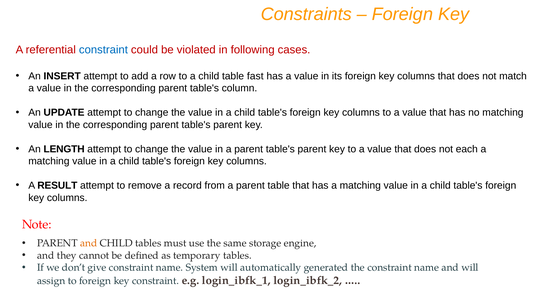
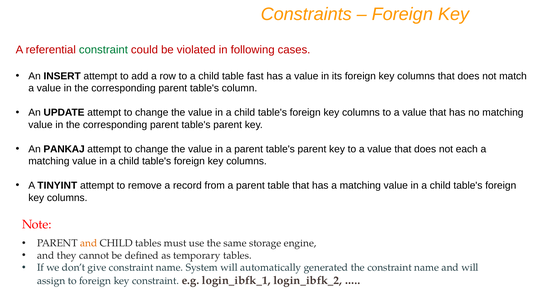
constraint colour: blue -> green (103, 50)
LENGTH: LENGTH -> PANKAJ (64, 149)
RESULT: RESULT -> TINYINT (57, 186)
